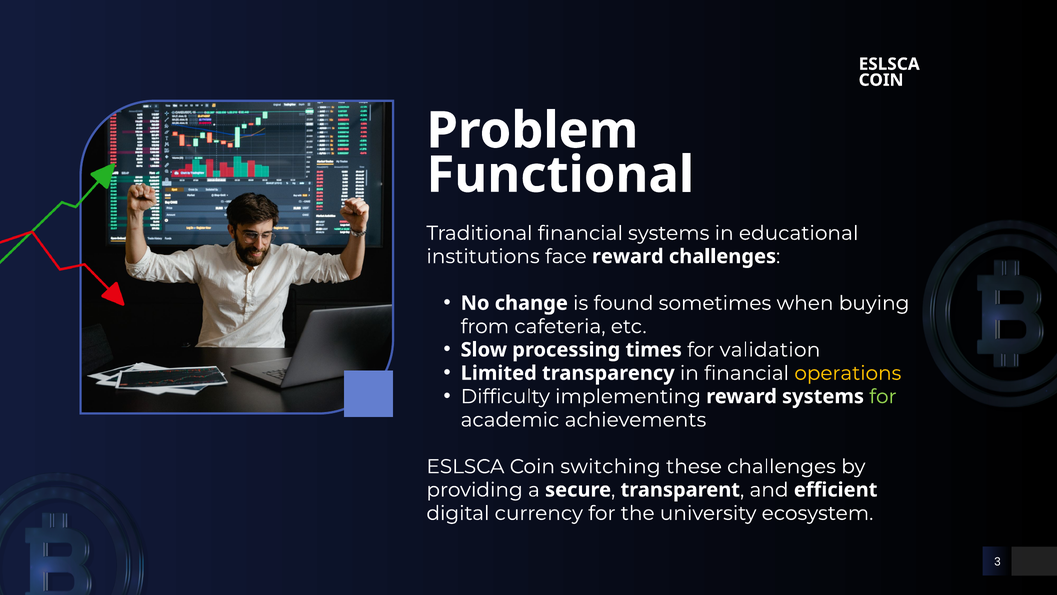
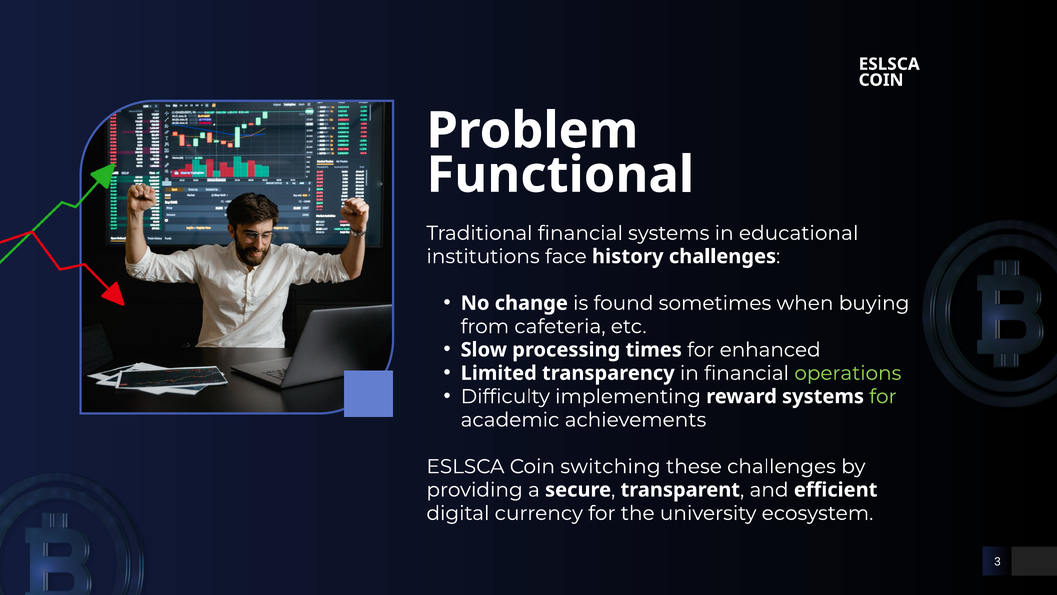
face reward: reward -> history (628, 256)
validation: validation -> enhanced (770, 350)
operations colour: yellow -> light green (848, 373)
